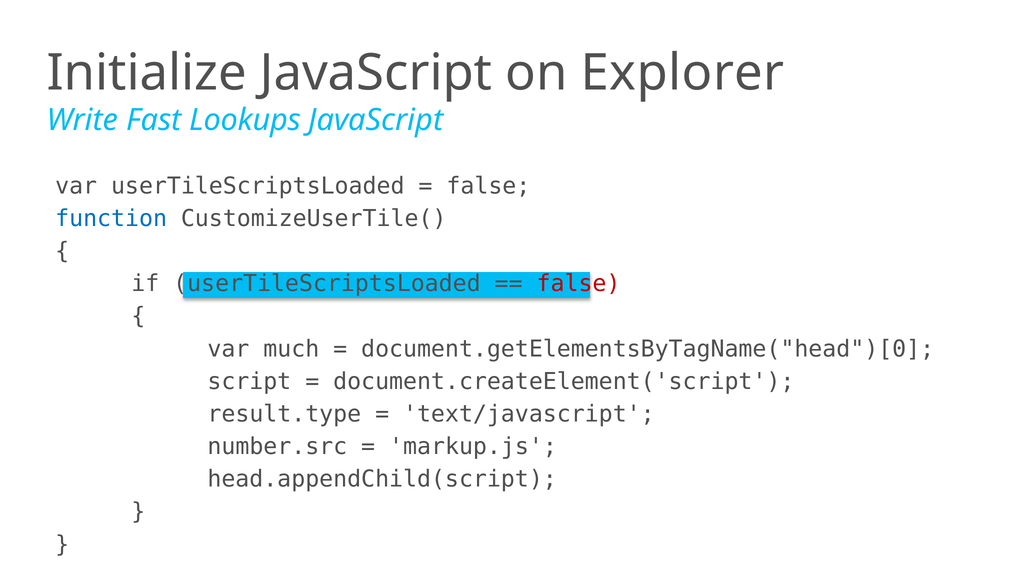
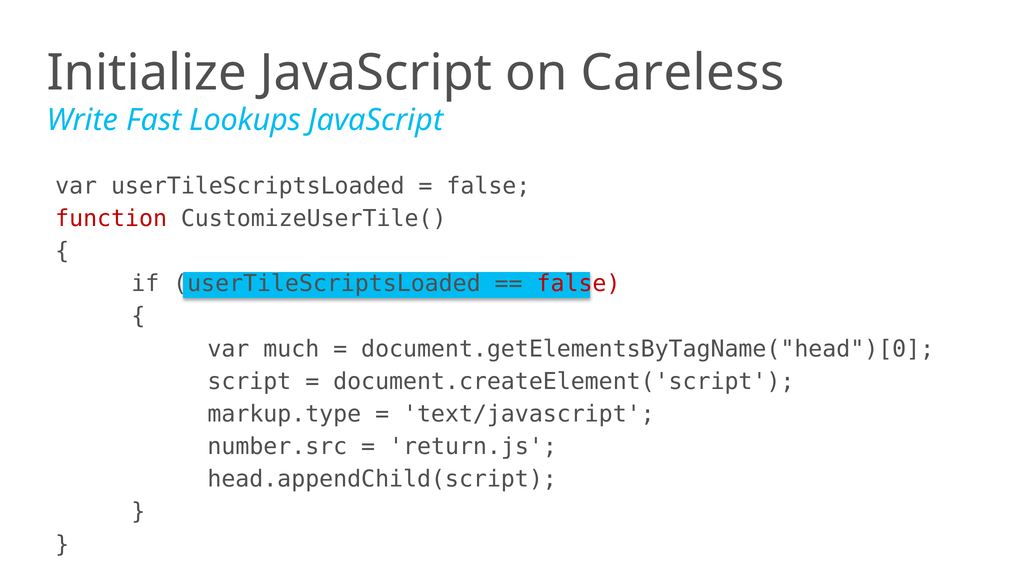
Explorer: Explorer -> Careless (683, 73)
function colour: blue -> red (111, 218)
result.type: result.type -> markup.type (284, 414)
markup.js: markup.js -> return.js (473, 446)
